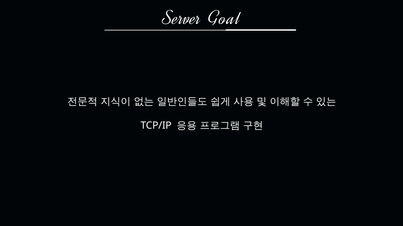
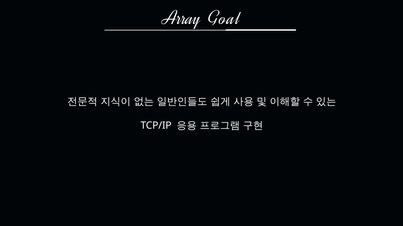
Server: Server -> Array (182, 18)
